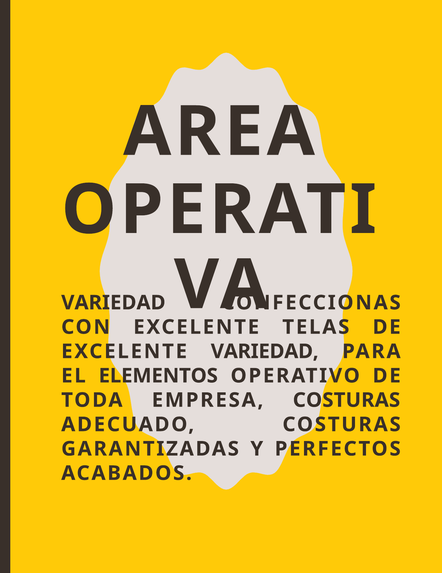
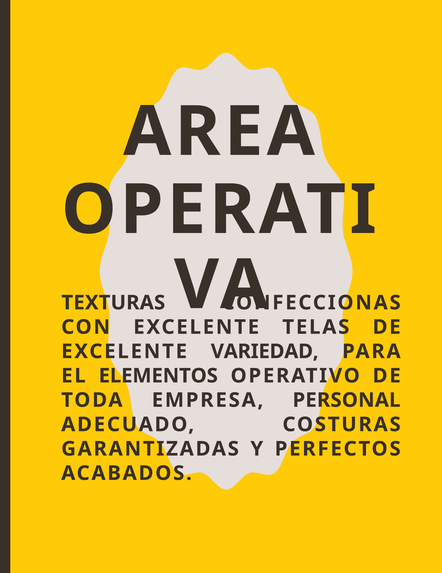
VARIEDAD: VARIEDAD -> TEXTURAS (113, 303)
EMPRESA COSTURAS: COSTURAS -> PERSONAL (346, 400)
